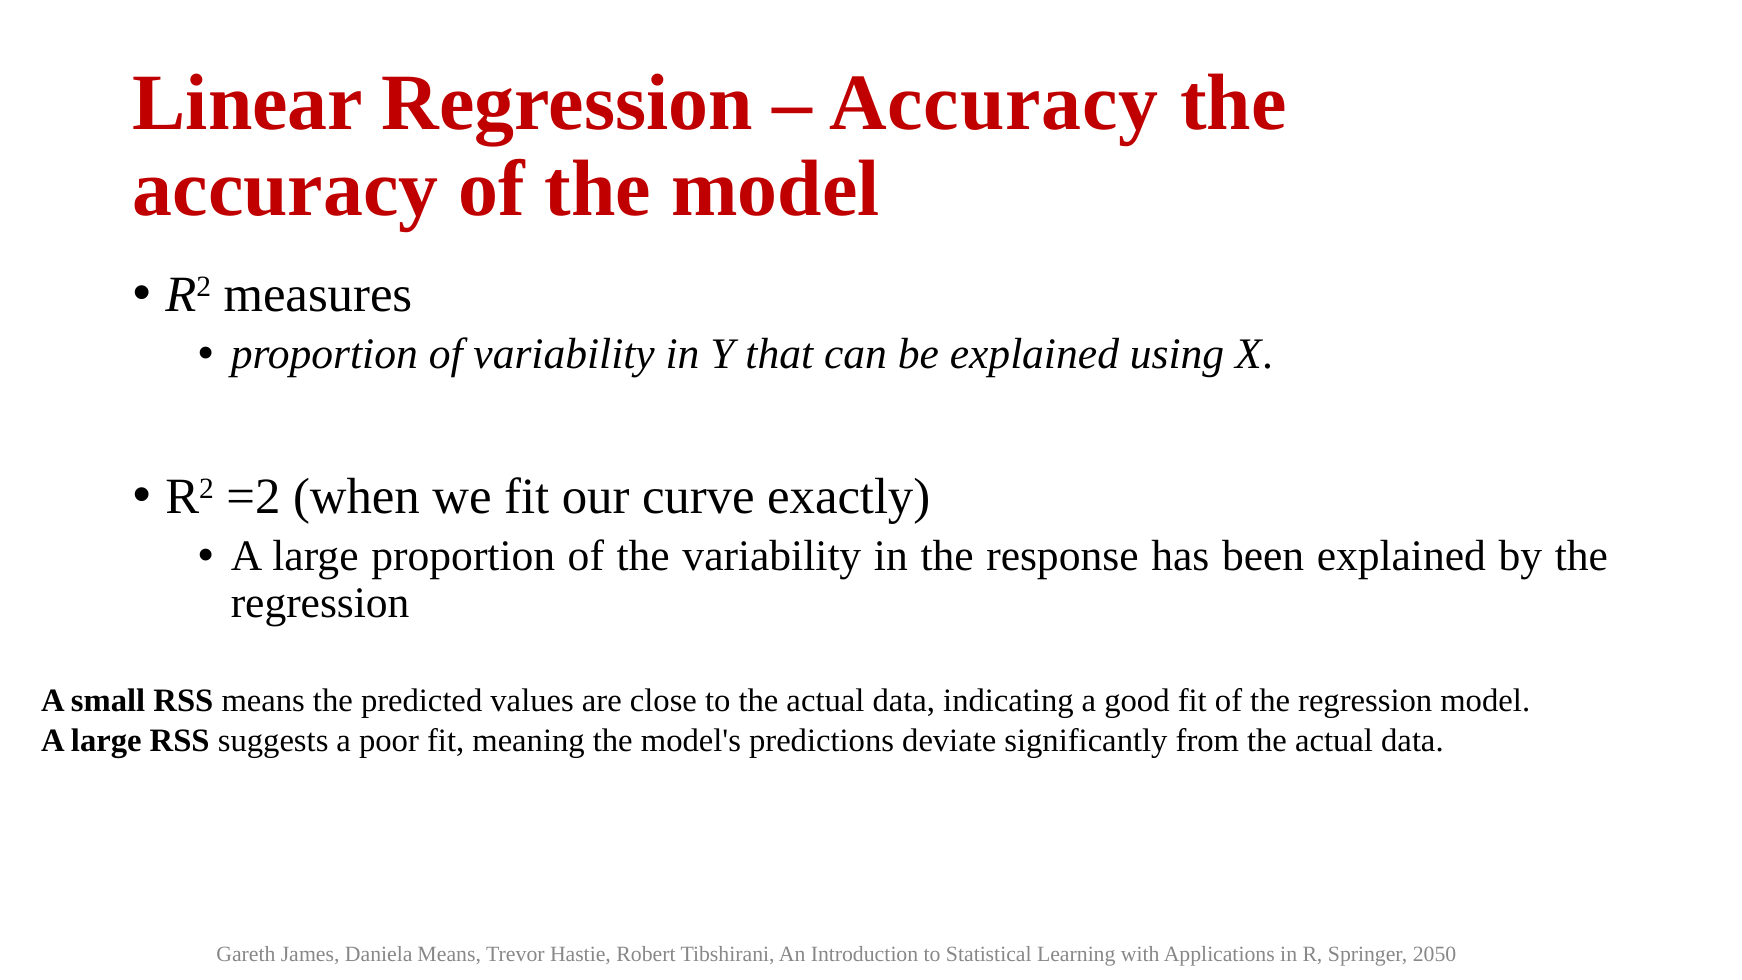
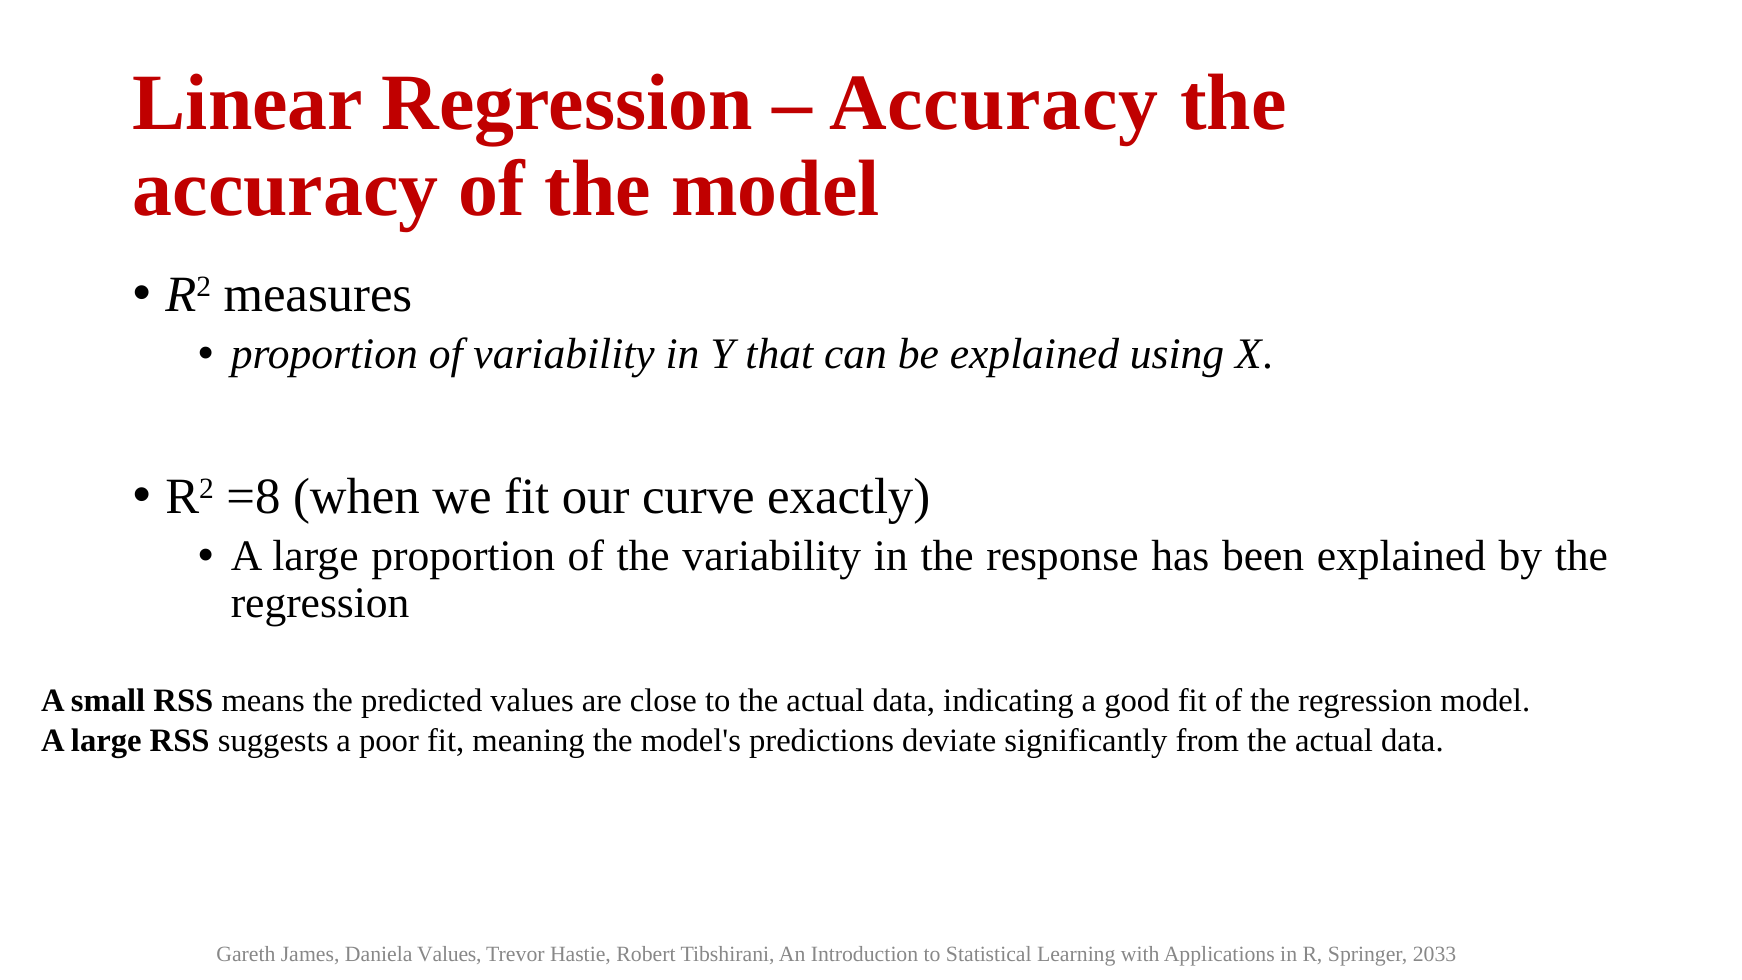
=2: =2 -> =8 (253, 496)
Daniela Means: Means -> Values (449, 954)
2050: 2050 -> 2033 (1435, 954)
